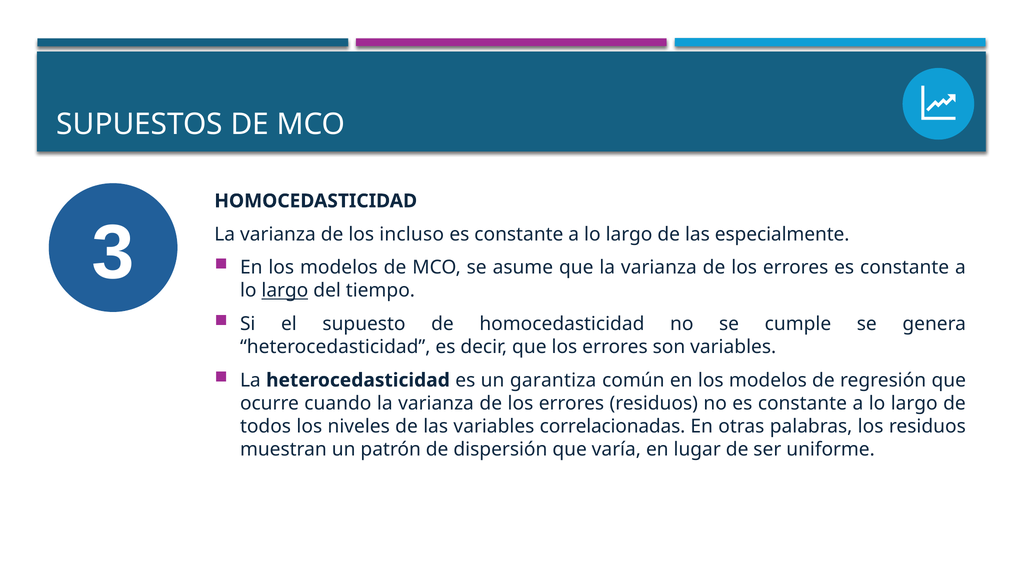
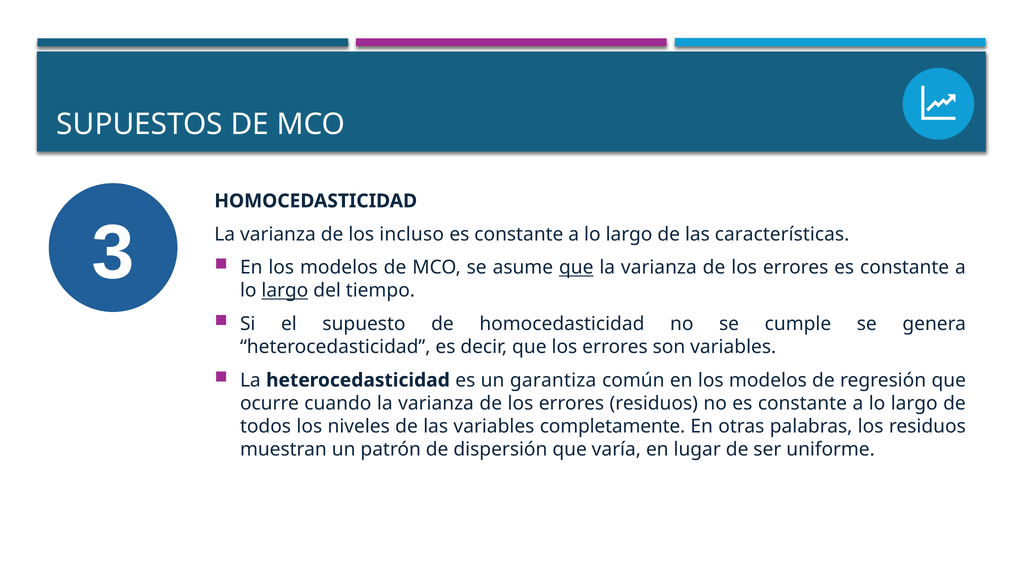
especialmente: especialmente -> características (782, 234)
que underline: none -> present (576, 267)
correlacionadas: correlacionadas -> completamente (613, 426)
